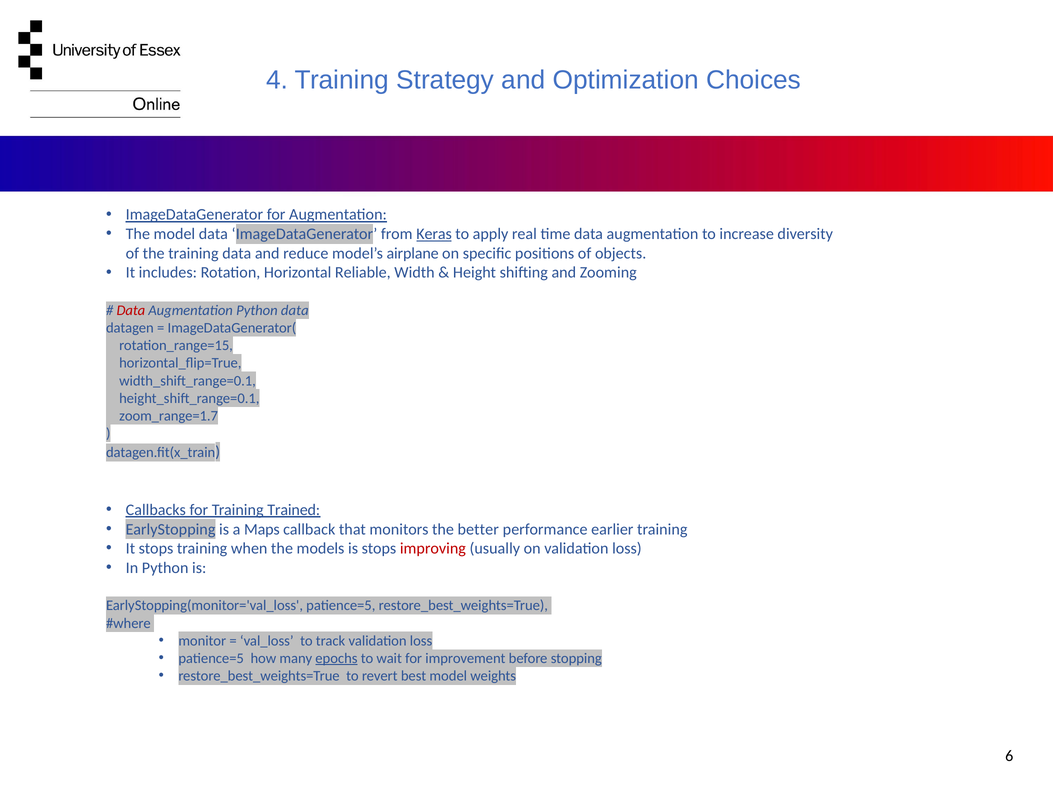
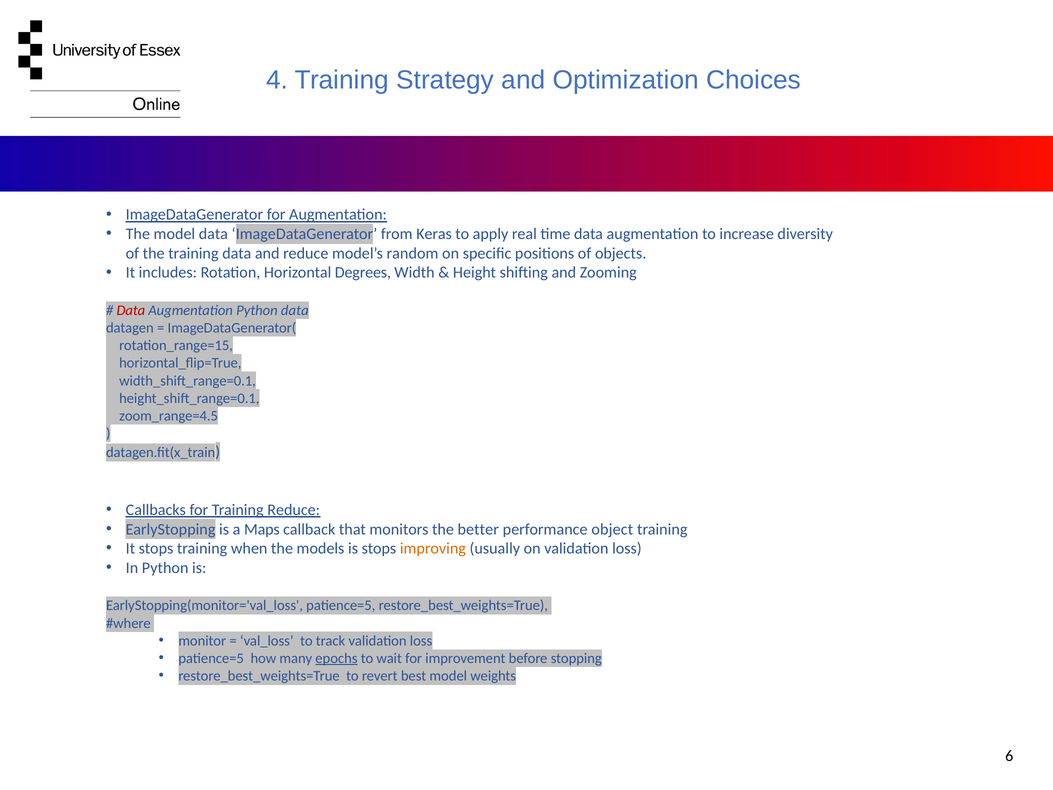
Keras underline: present -> none (434, 234)
airplane: airplane -> random (412, 253)
Reliable: Reliable -> Degrees (363, 273)
zoom_range=1.7: zoom_range=1.7 -> zoom_range=4.5 (169, 416)
Training Trained: Trained -> Reduce (294, 510)
earlier: earlier -> object (612, 529)
improving colour: red -> orange (433, 548)
